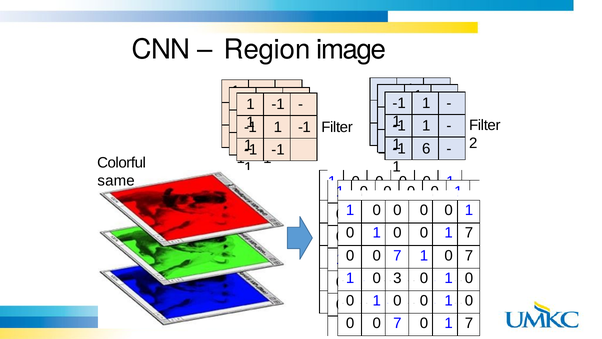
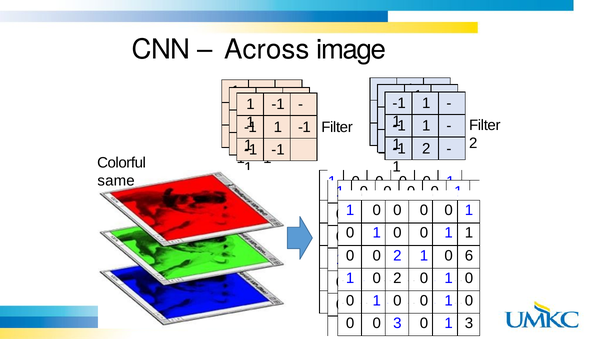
Region: Region -> Across (267, 50)
6: 6 -> 2 (426, 148)
7: 7 -> 1 (469, 233)
7: 7 -> 2 (397, 255)
7: 7 -> 6 (469, 255)
3: 3 -> 2 (397, 278)
7: 7 -> 3 (397, 323)
7: 7 -> 3 (469, 323)
